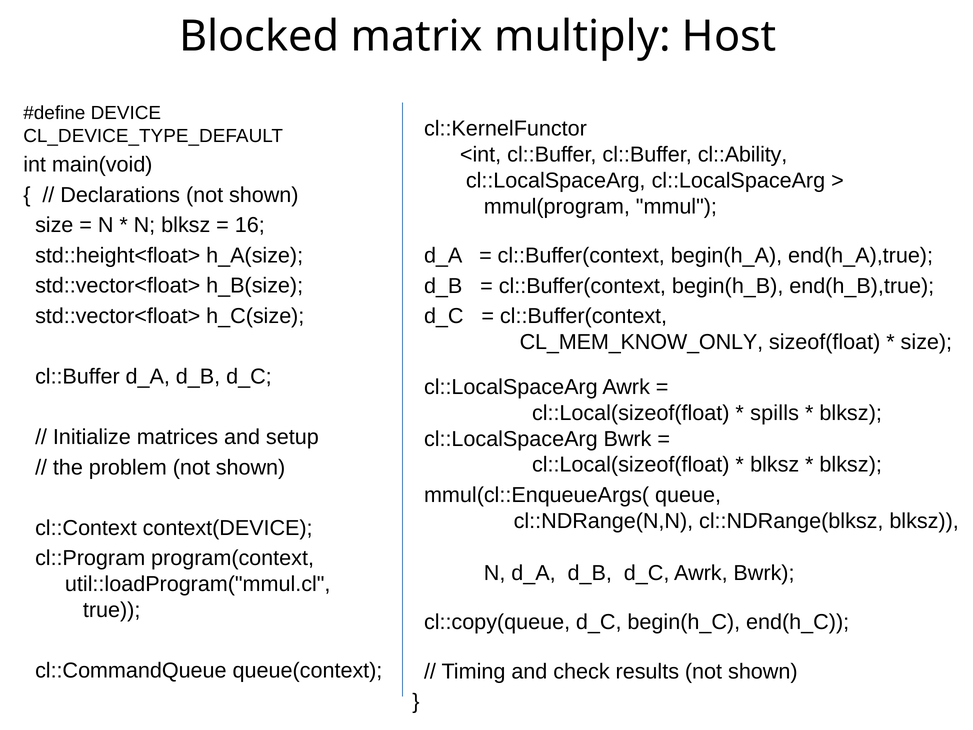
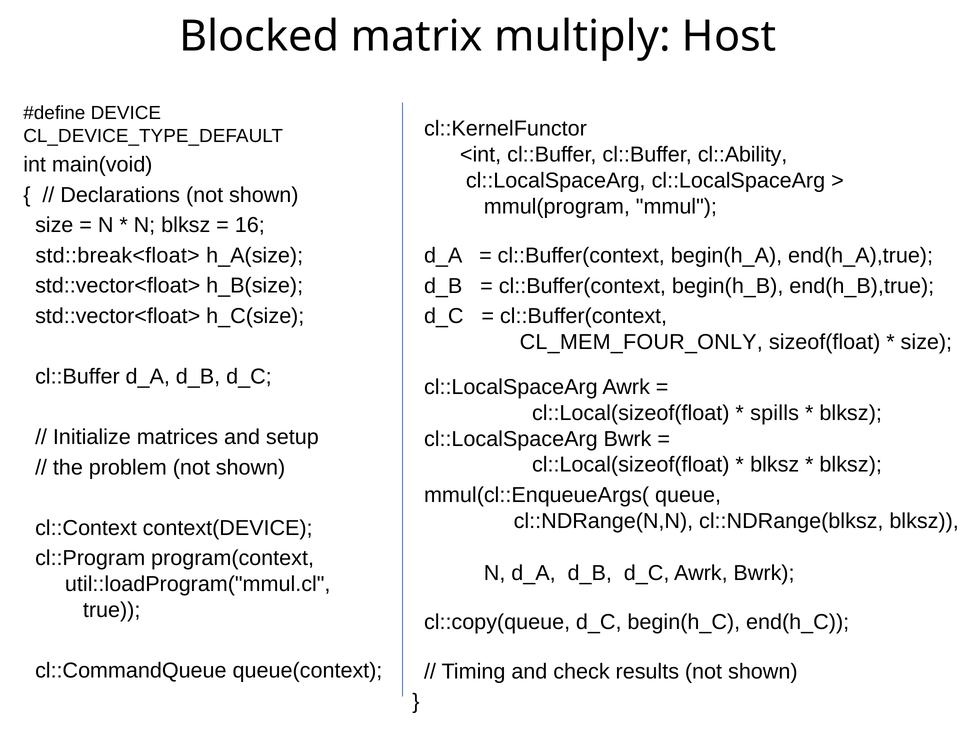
std::height<float>: std::height<float> -> std::break<float> (118, 256)
CL_MEM_KNOW_ONLY: CL_MEM_KNOW_ONLY -> CL_MEM_FOUR_ONLY (641, 342)
